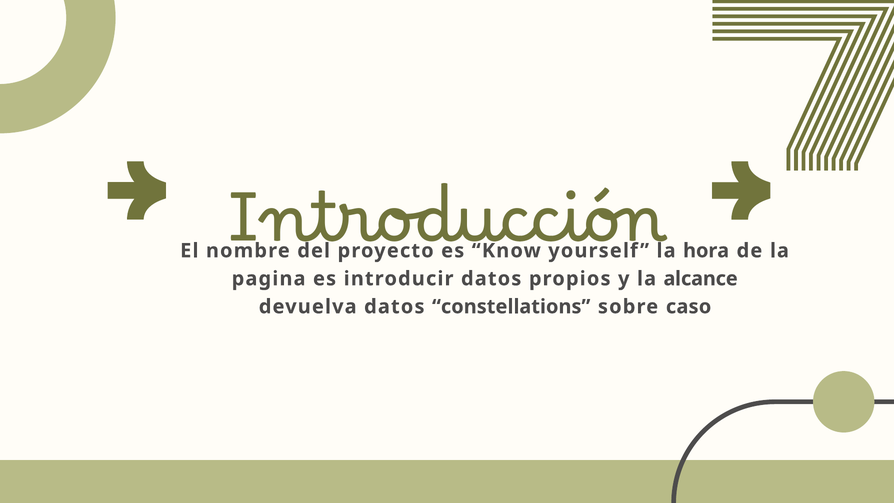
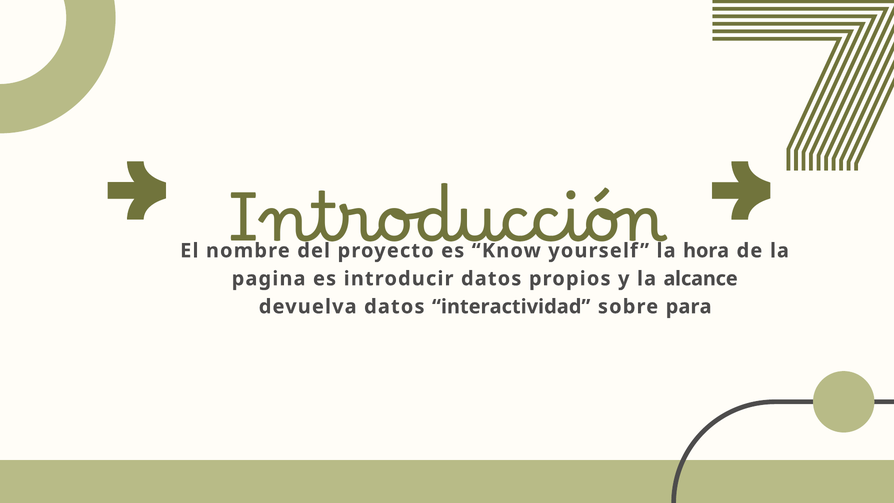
constellations: constellations -> interactividad (511, 307)
caso: caso -> para (689, 307)
